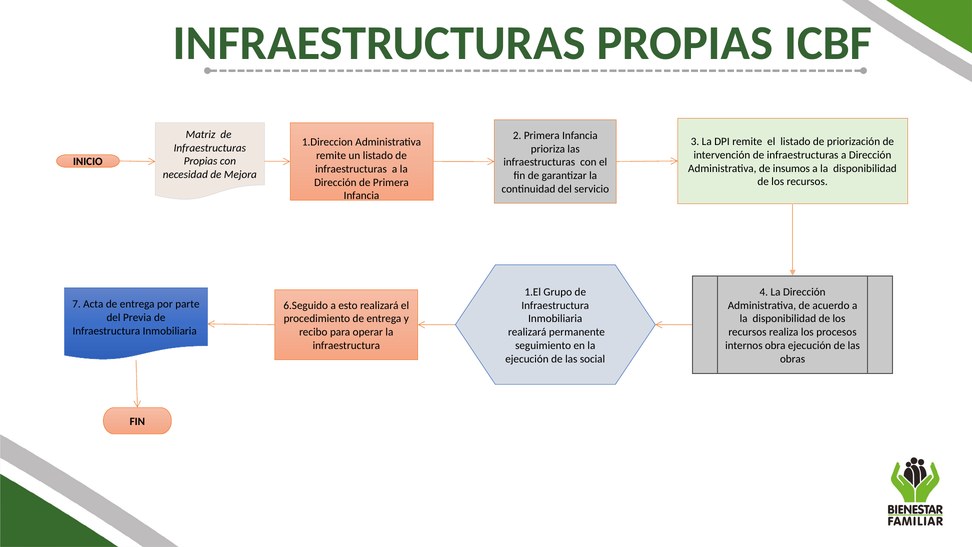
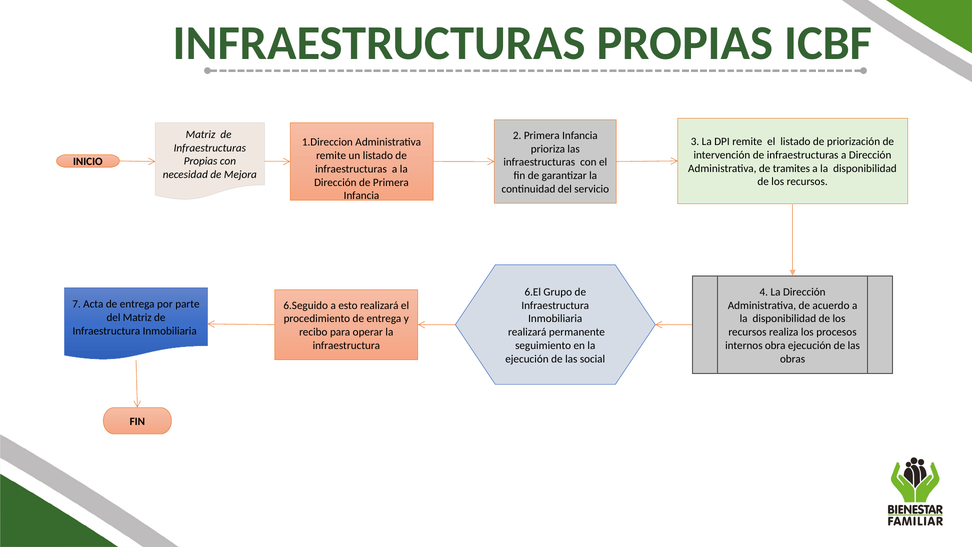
insumos: insumos -> tramites (791, 168)
1.El: 1.El -> 6.El (533, 292)
del Previa: Previa -> Matriz (137, 317)
